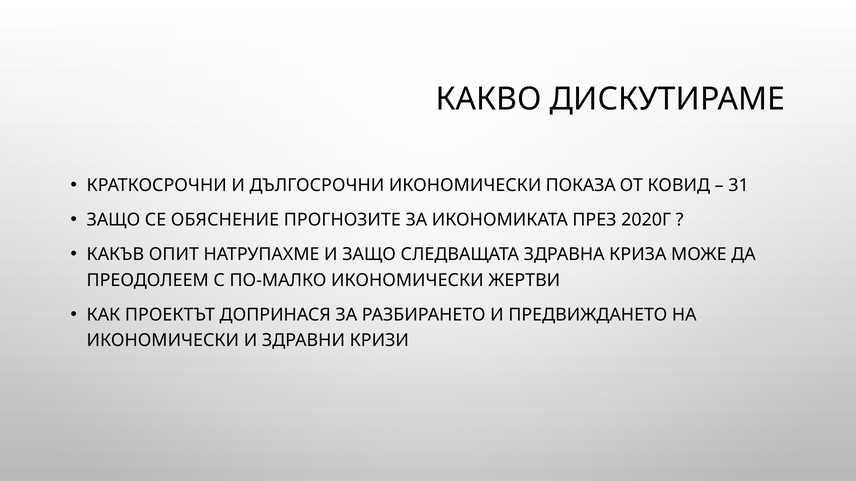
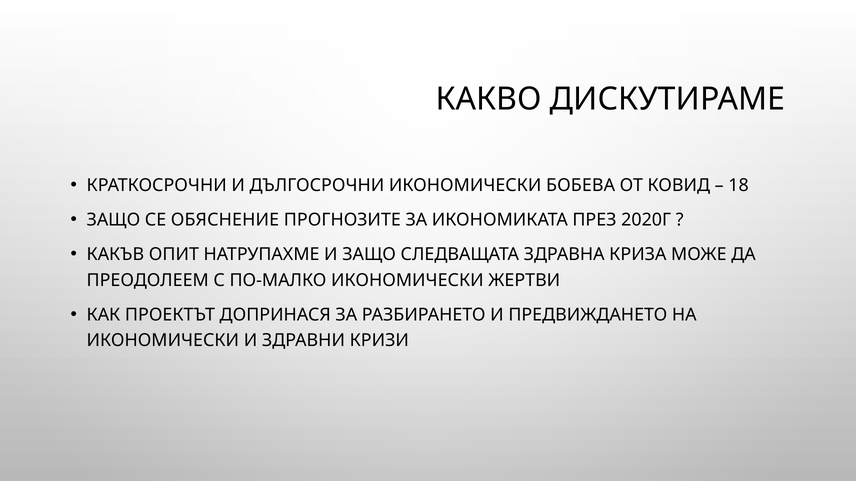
ПОКАЗА: ПОКАЗА -> БОБЕВА (581, 186)
31: 31 -> 18 (739, 186)
